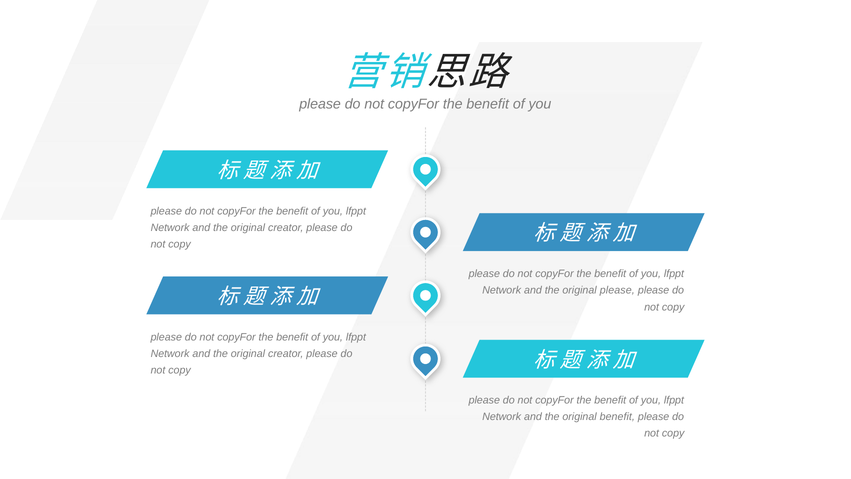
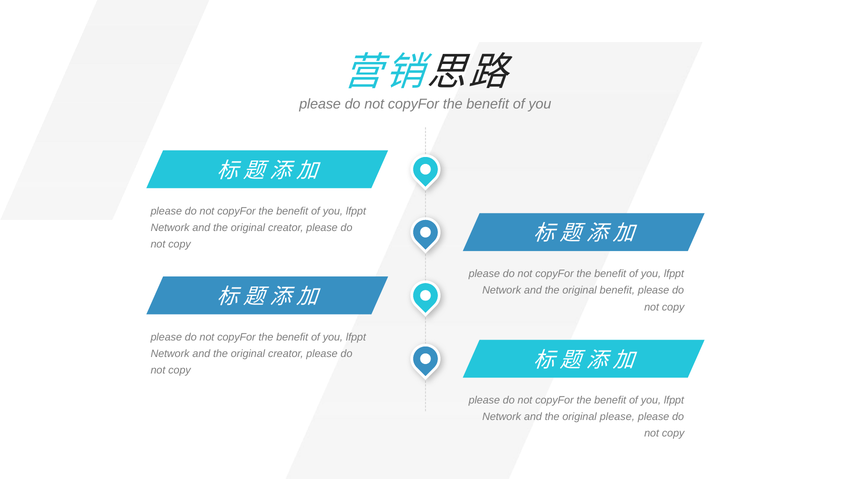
original please: please -> benefit (617, 290)
original benefit: benefit -> please (617, 416)
